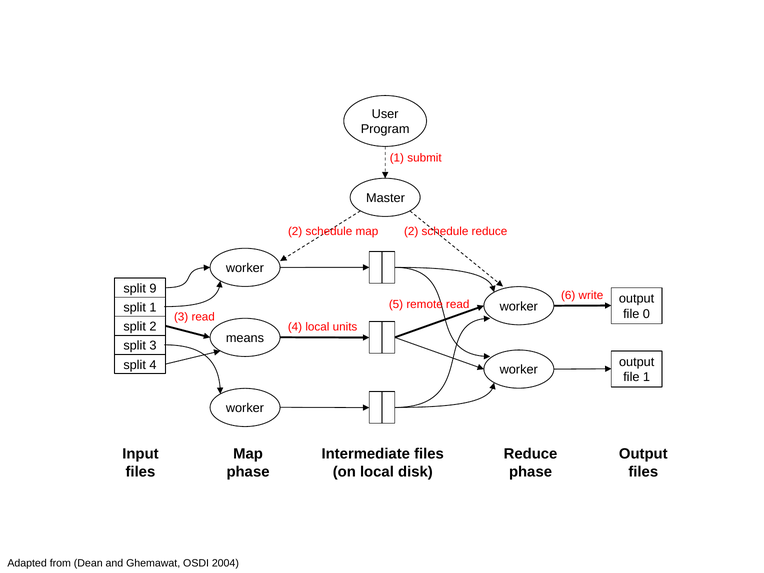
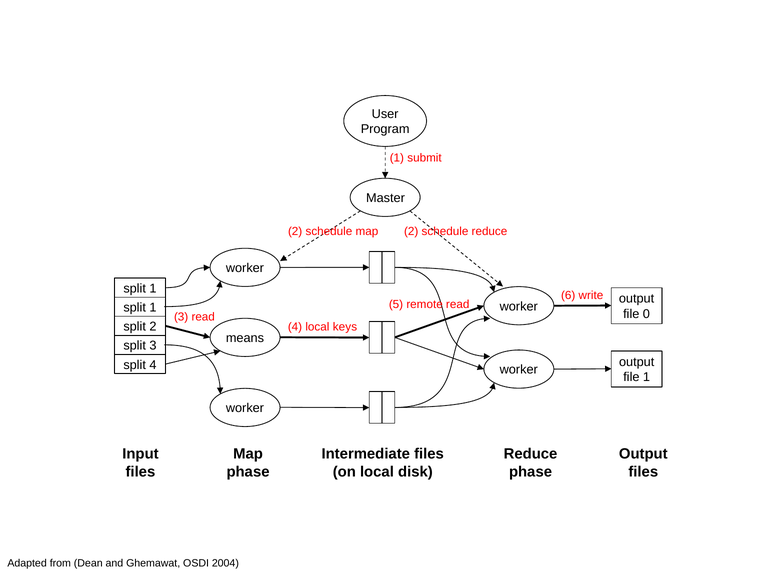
9: 9 -> 1 (153, 288)
units: units -> keys (345, 327)
